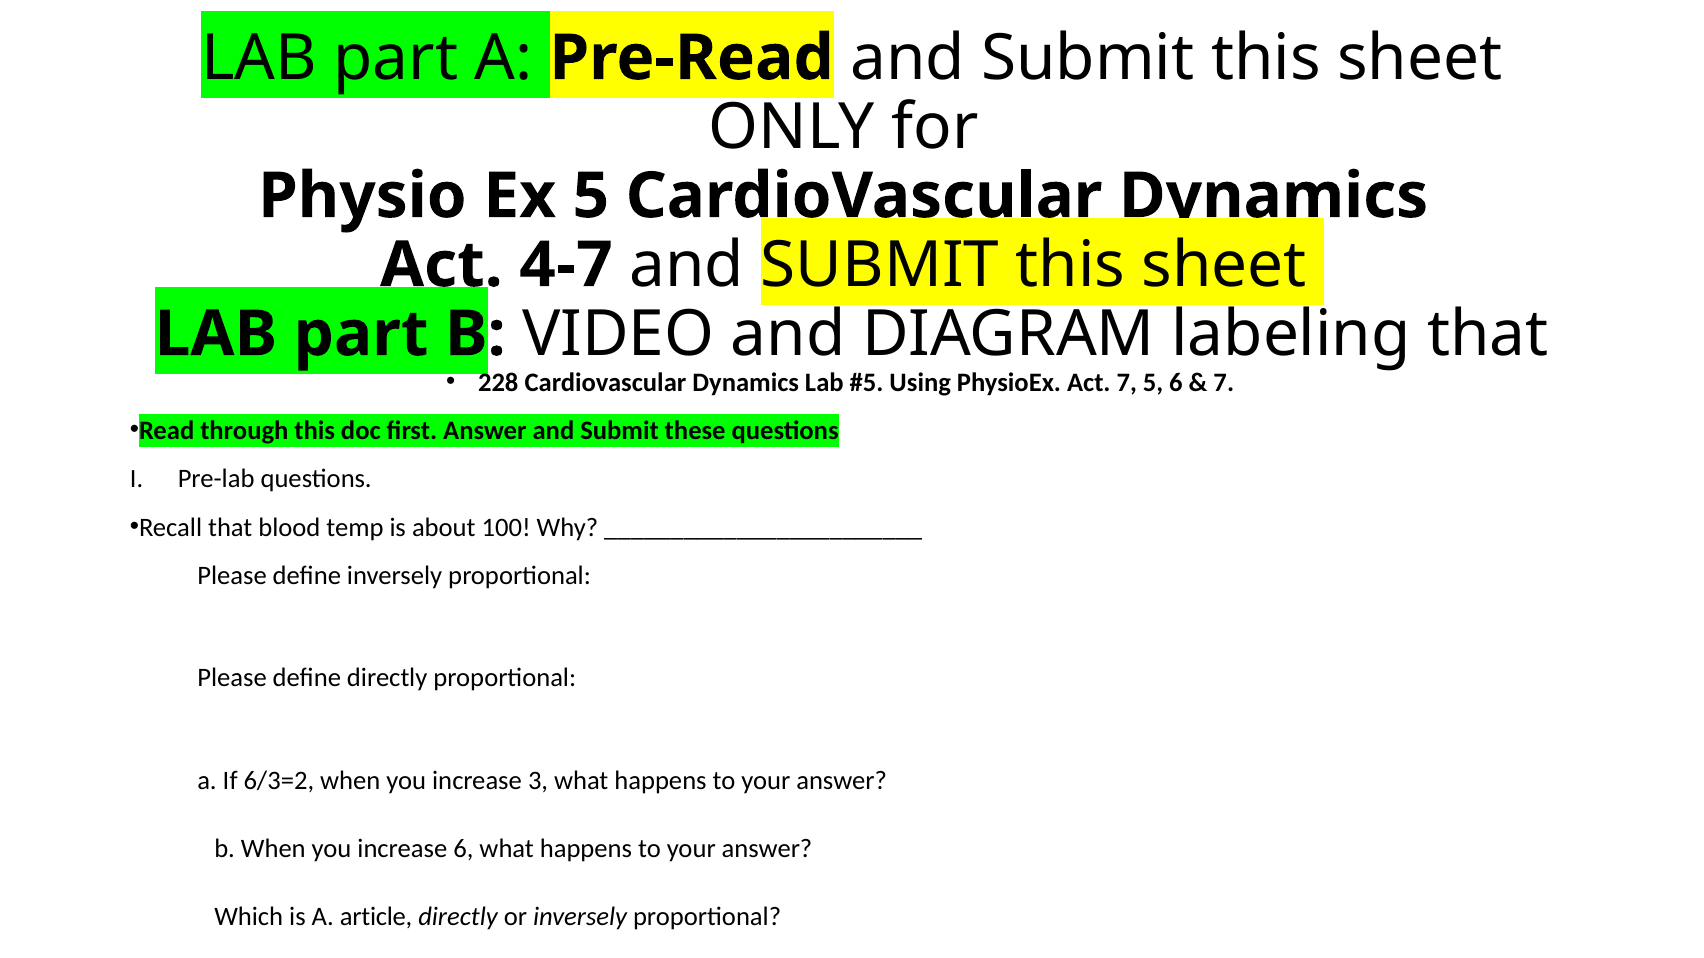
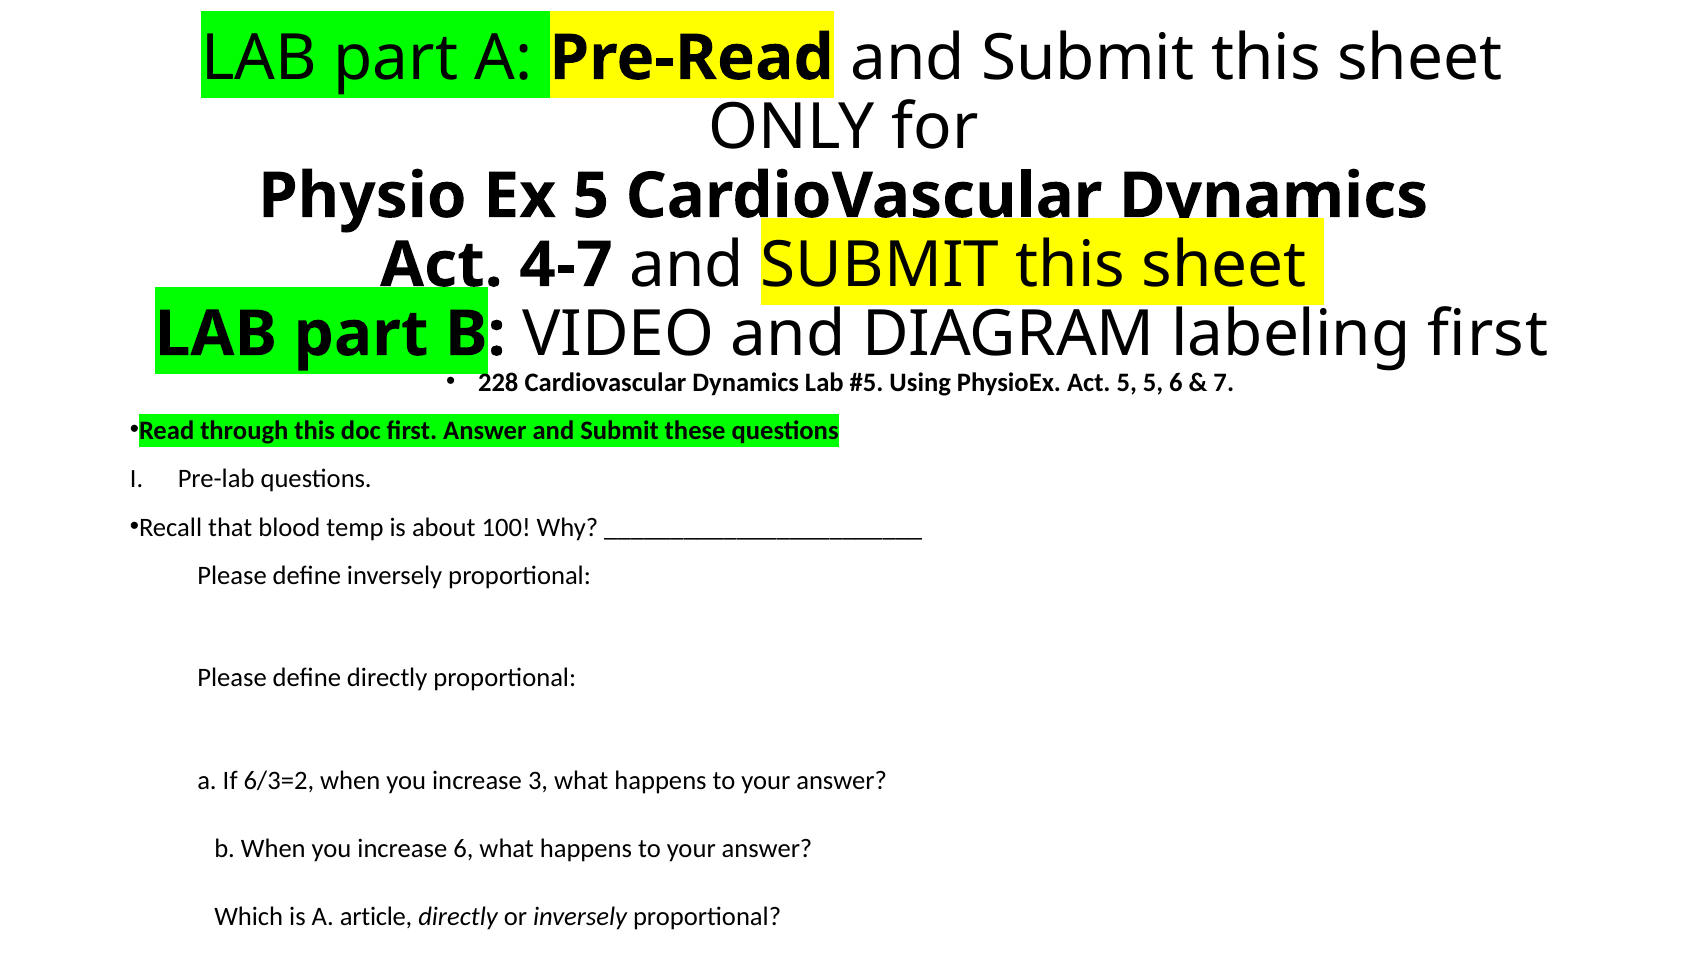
labeling that: that -> first (1488, 334)
Act 7: 7 -> 5 (1127, 382)
